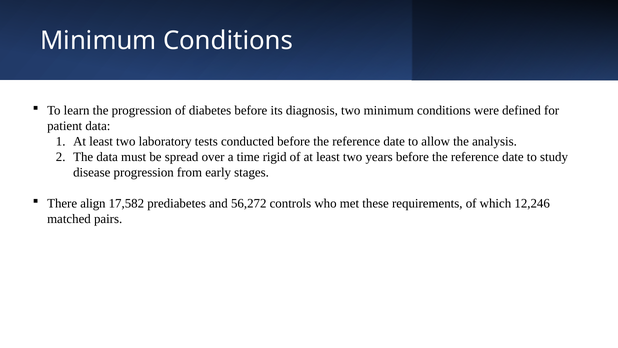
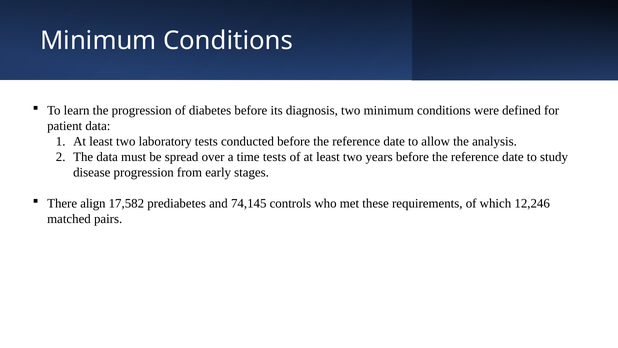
time rigid: rigid -> tests (275, 157)
56,272: 56,272 -> 74,145 (249, 203)
